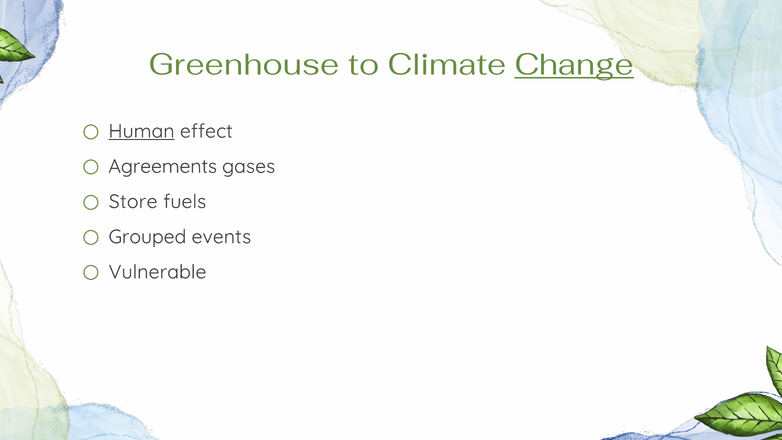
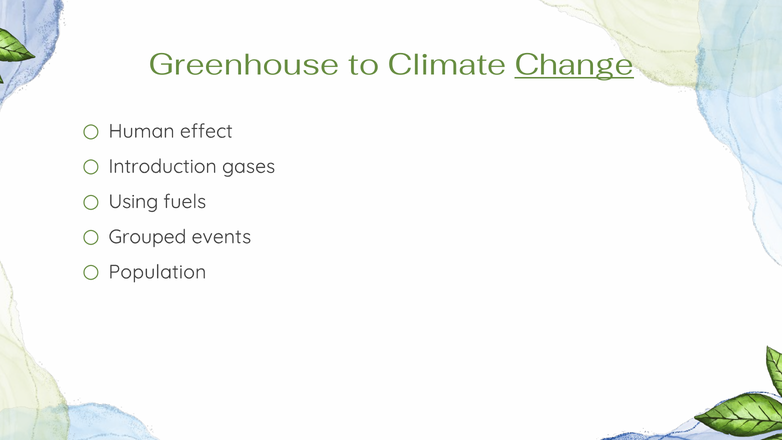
Human underline: present -> none (142, 131)
Agreements: Agreements -> Introduction (163, 166)
Store: Store -> Using (133, 202)
Vulnerable: Vulnerable -> Population (157, 272)
